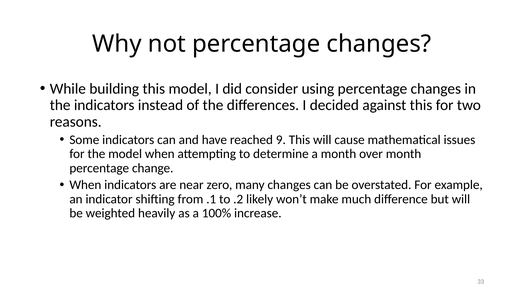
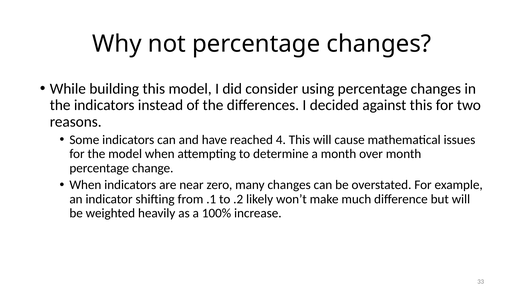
9: 9 -> 4 (281, 140)
